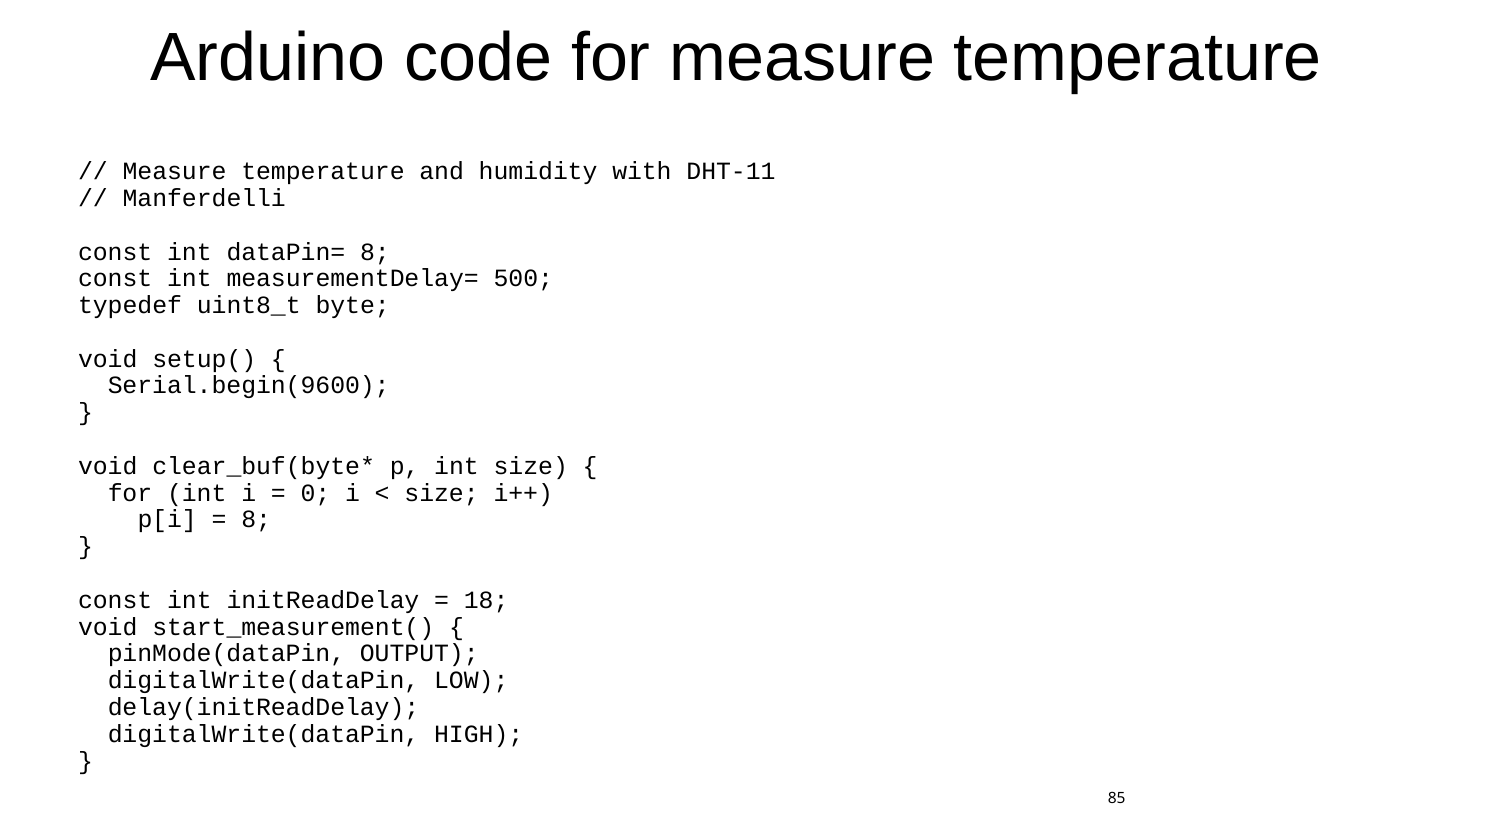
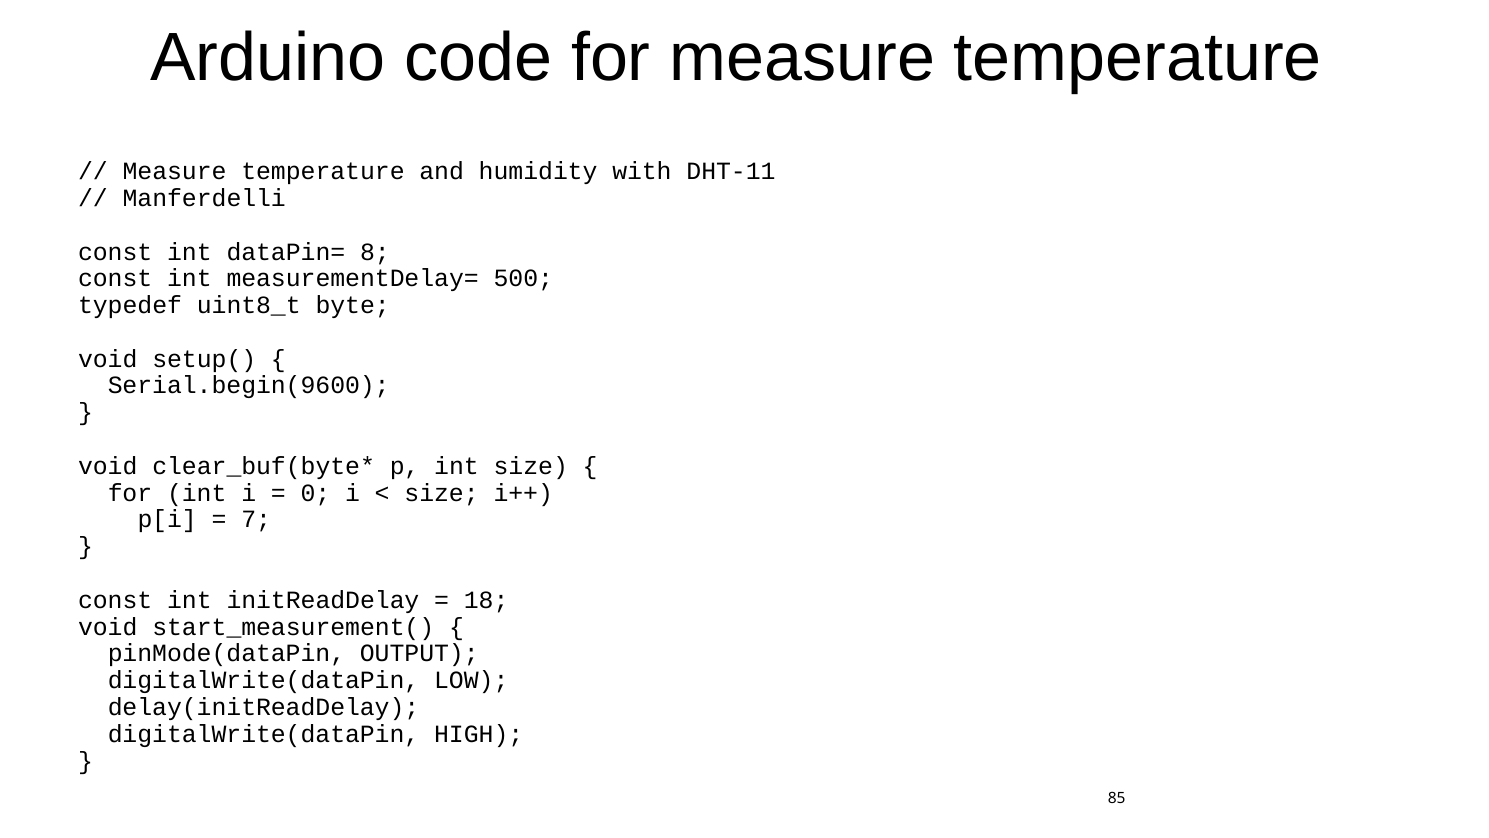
8: 8 -> 7 (256, 519)
